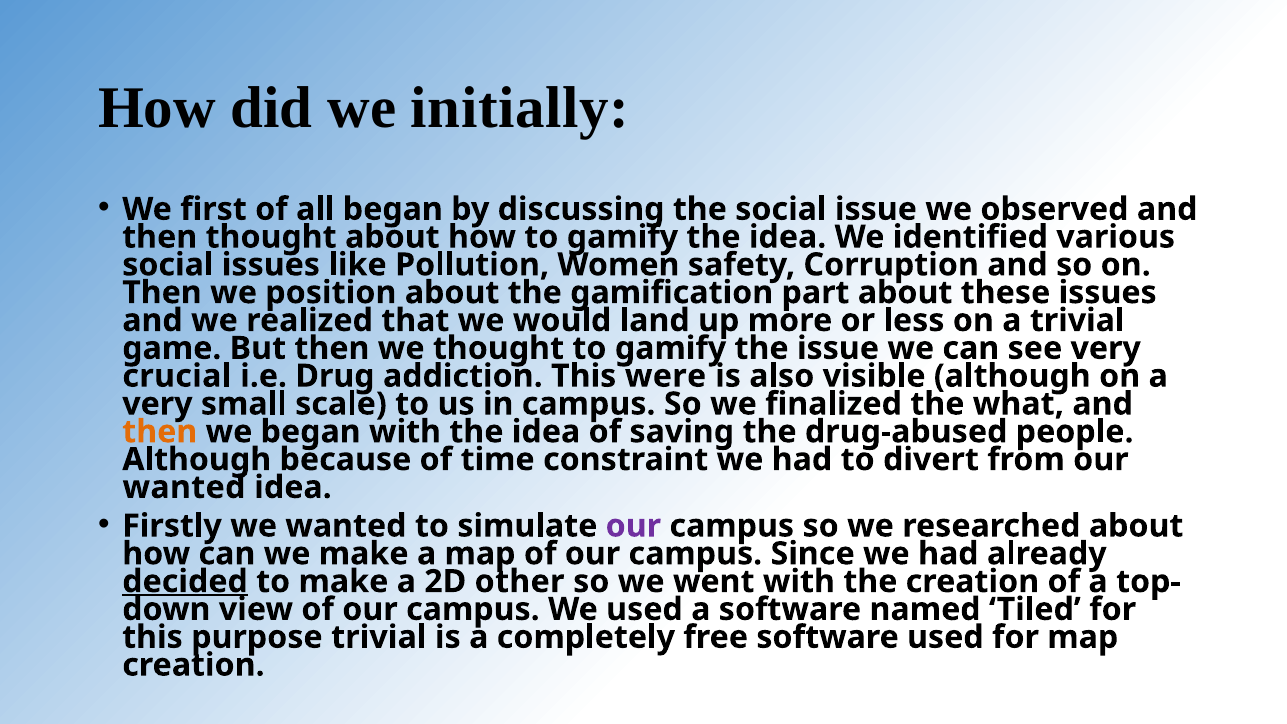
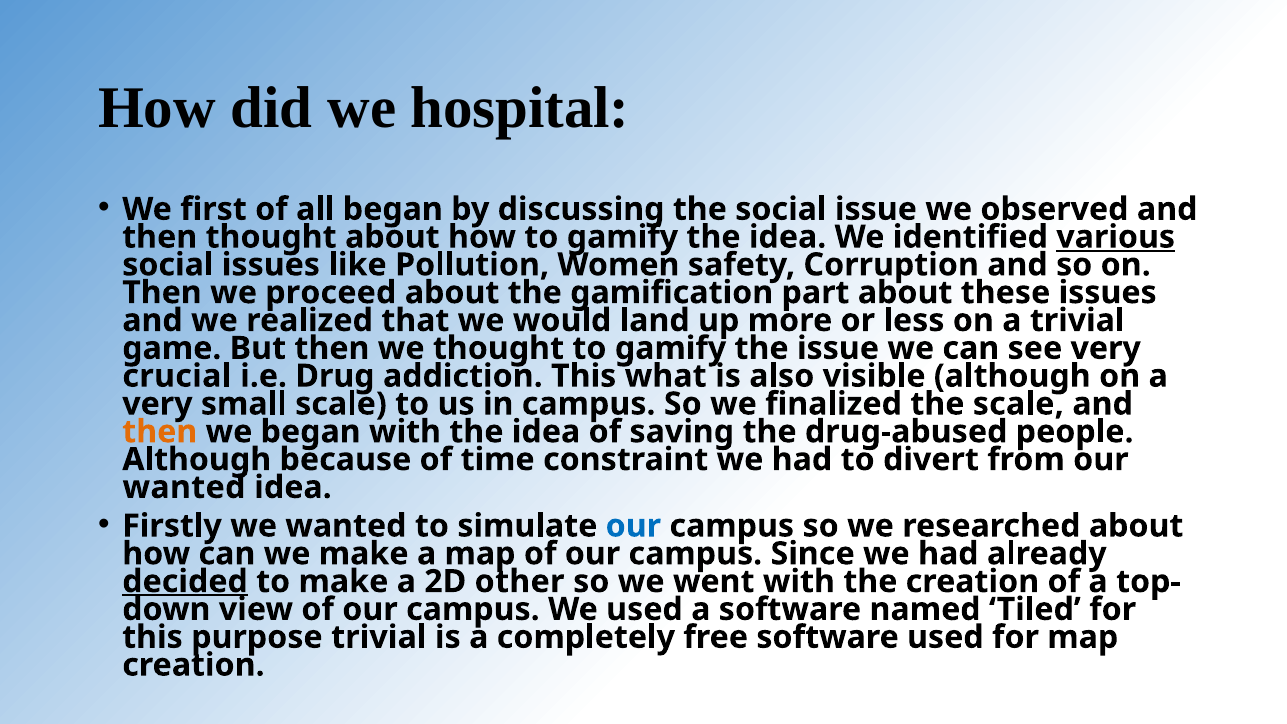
initially: initially -> hospital (520, 108)
various underline: none -> present (1116, 237)
position: position -> proceed (331, 293)
were: were -> what (666, 376)
the what: what -> scale (1018, 404)
our colour: purple -> blue (633, 526)
